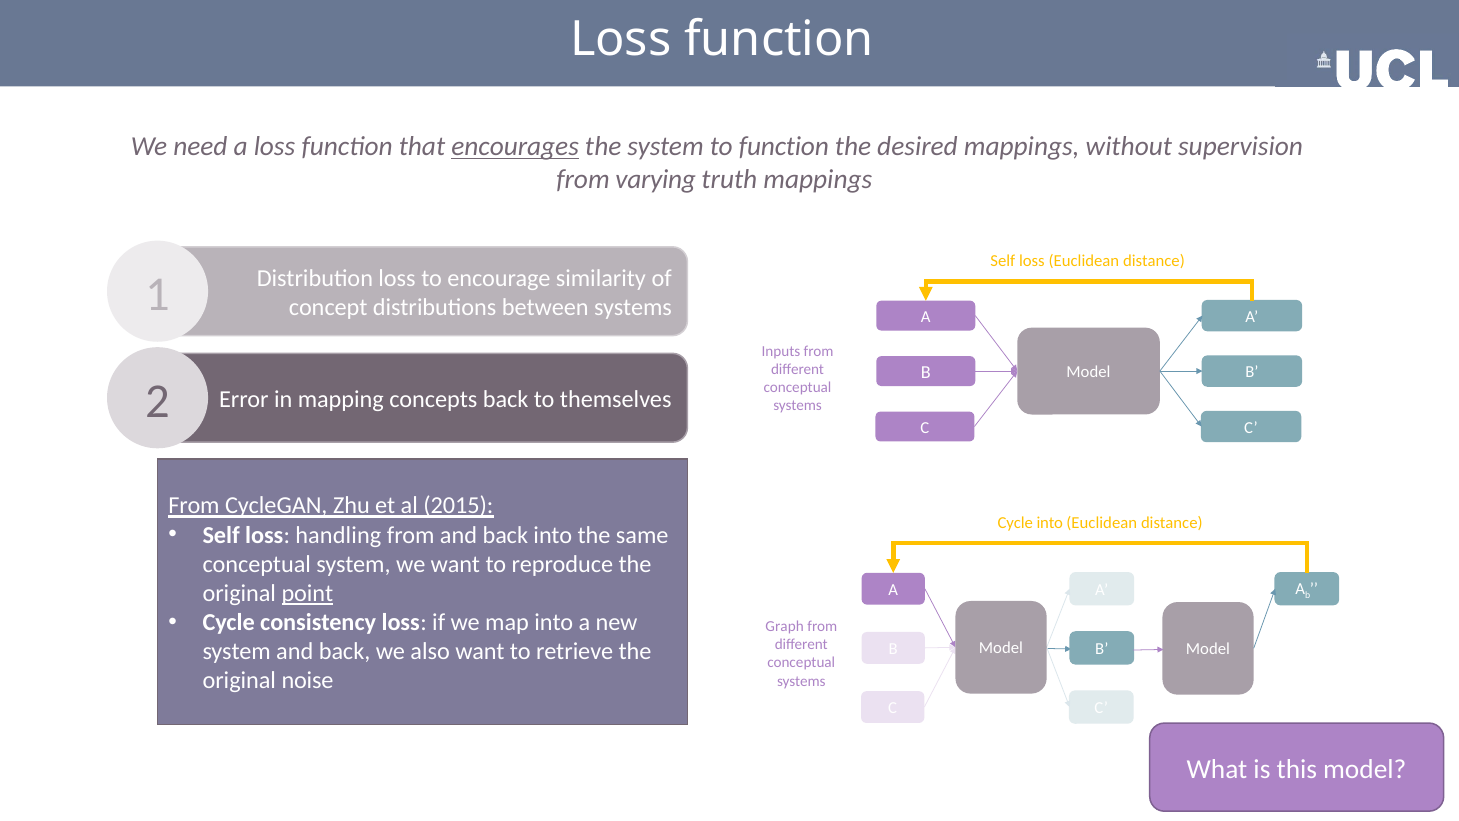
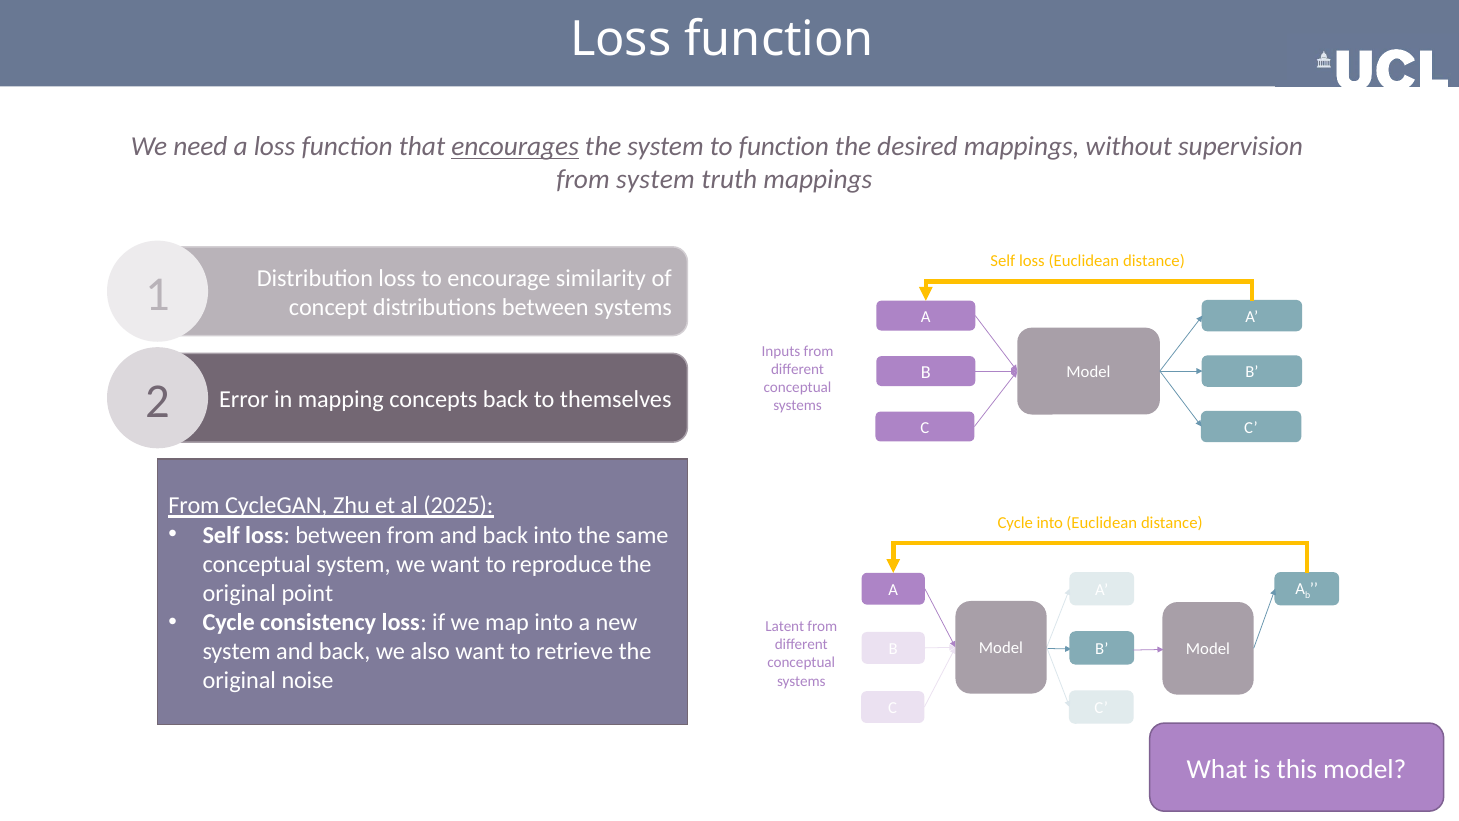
from varying: varying -> system (655, 180)
2015: 2015 -> 2025 (458, 506)
loss handling: handling -> between (338, 535)
point underline: present -> none (307, 593)
Graph: Graph -> Latent (785, 626)
